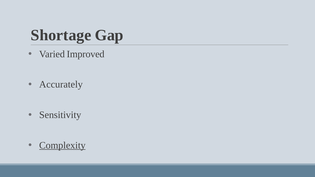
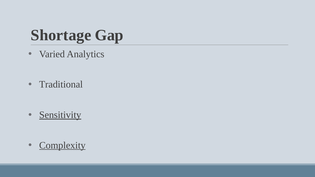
Improved: Improved -> Analytics (86, 54)
Accurately: Accurately -> Traditional (61, 85)
Sensitivity underline: none -> present (60, 115)
